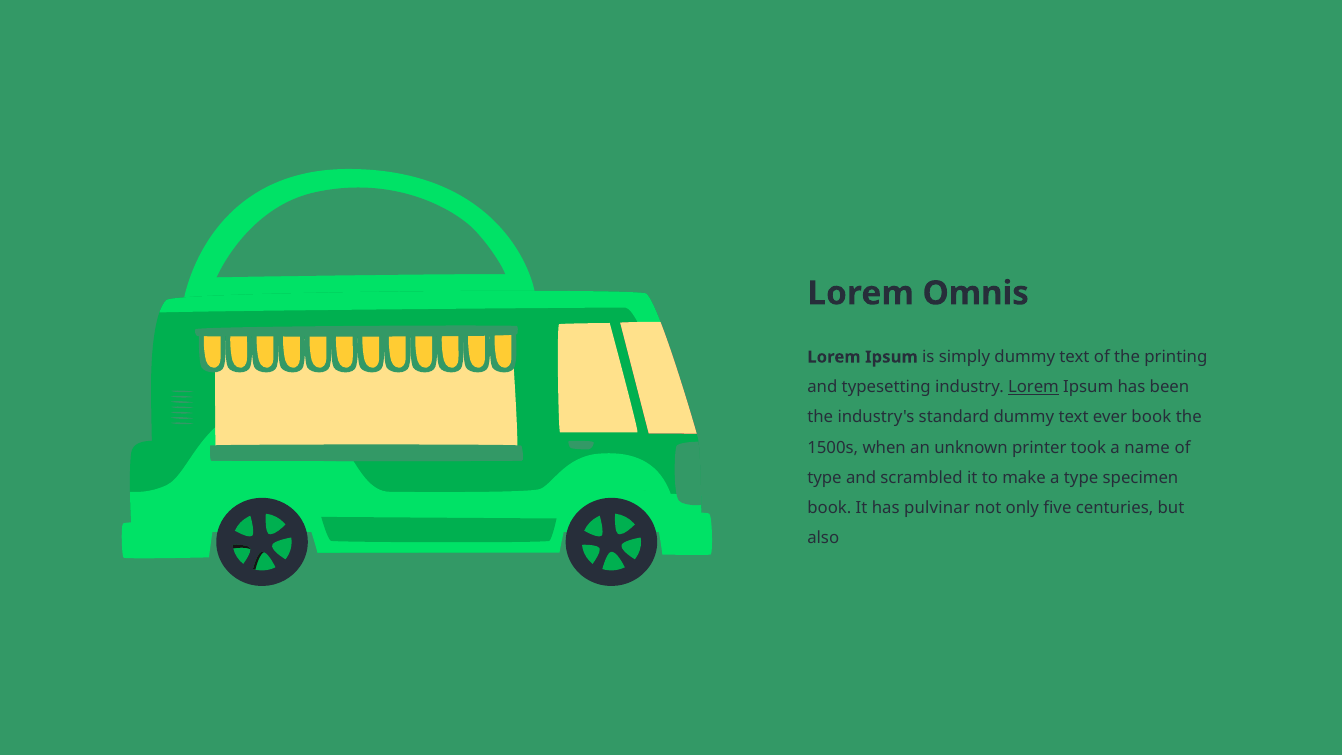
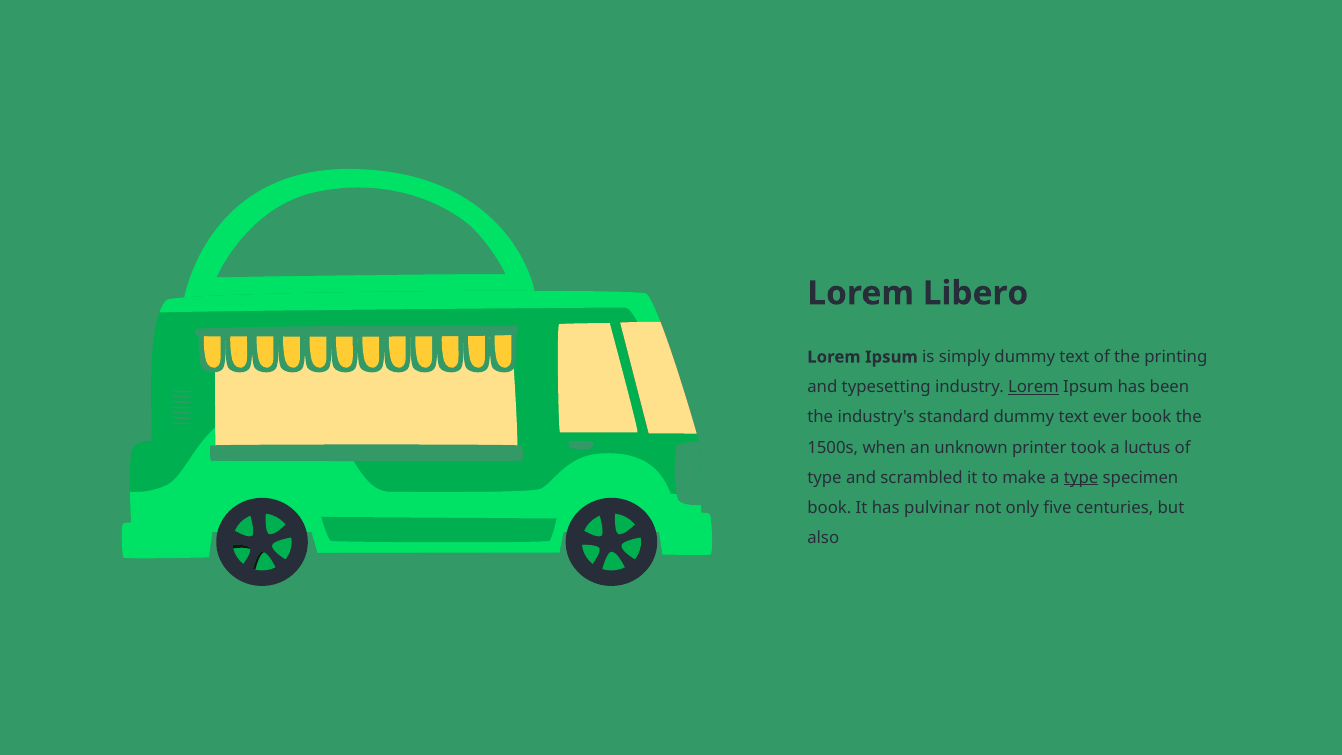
Omnis: Omnis -> Libero (976, 293)
name: name -> luctus (1147, 447)
type underline: none -> present (1081, 478)
